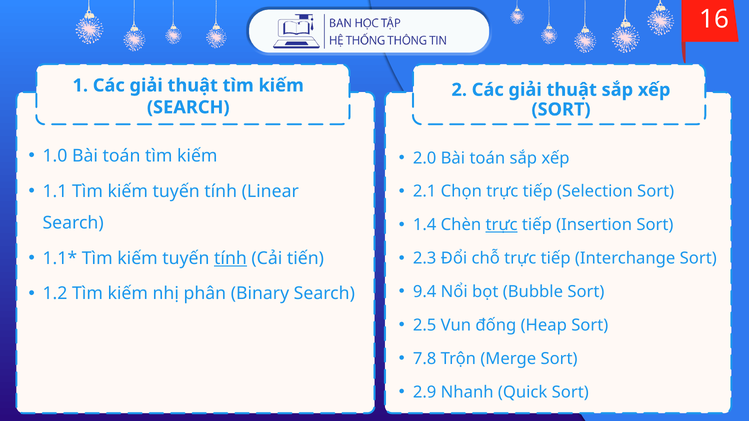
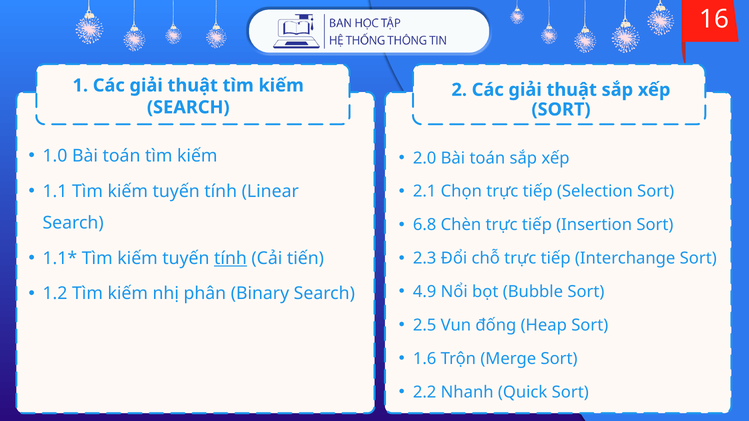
1.4: 1.4 -> 6.8 (425, 225)
trực underline: present -> none (502, 225)
9.4: 9.4 -> 4.9 (425, 292)
7.8: 7.8 -> 1.6 (425, 359)
2.9: 2.9 -> 2.2 (425, 393)
